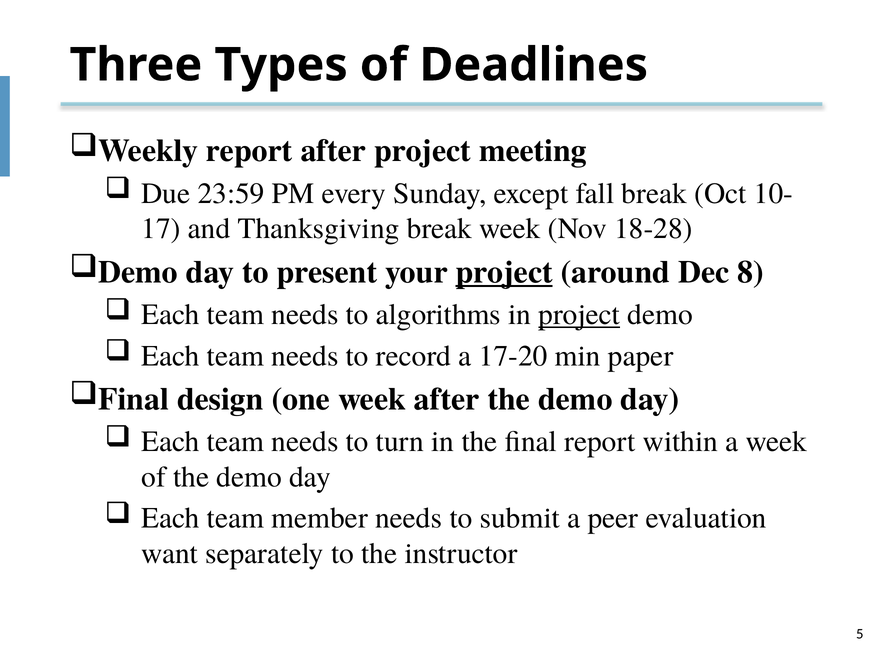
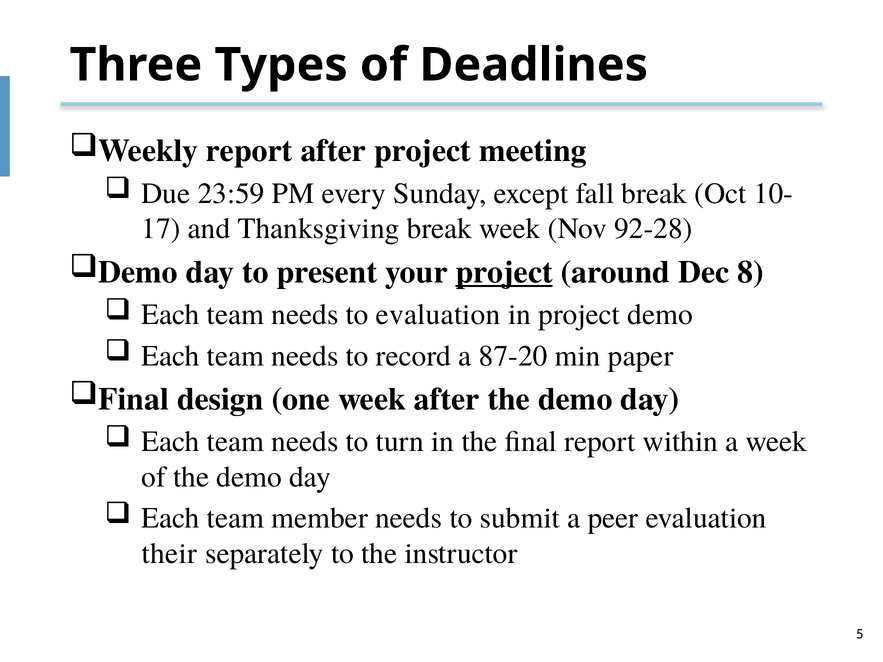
18-28: 18-28 -> 92-28 (653, 229)
to algorithms: algorithms -> evaluation (438, 315)
project underline: present -> none (579, 315)
17-20: 17-20 -> 87-20 (513, 356)
want: want -> their (169, 554)
